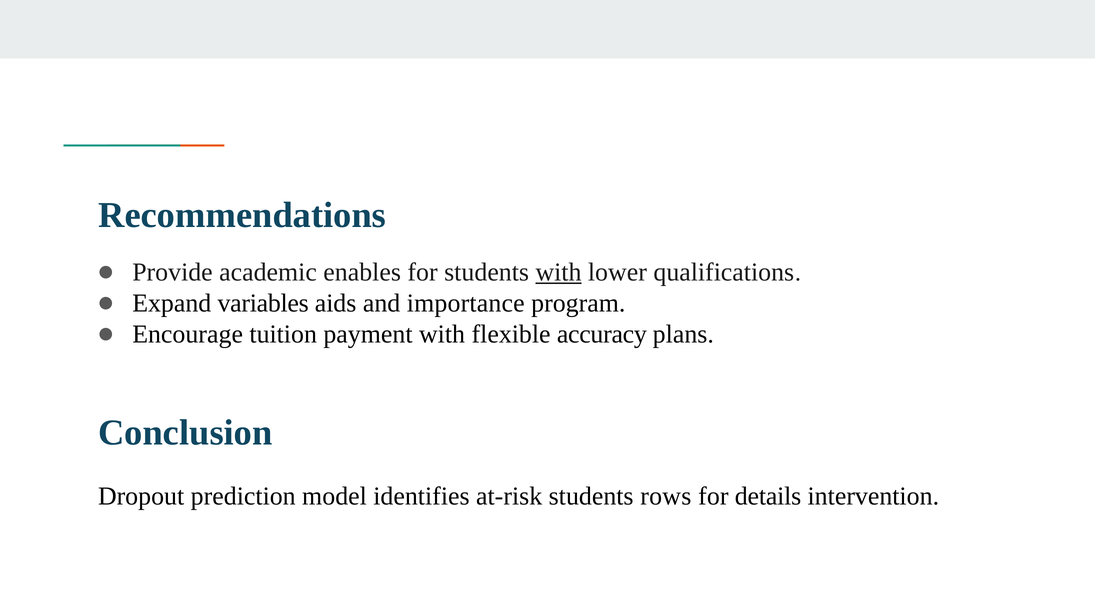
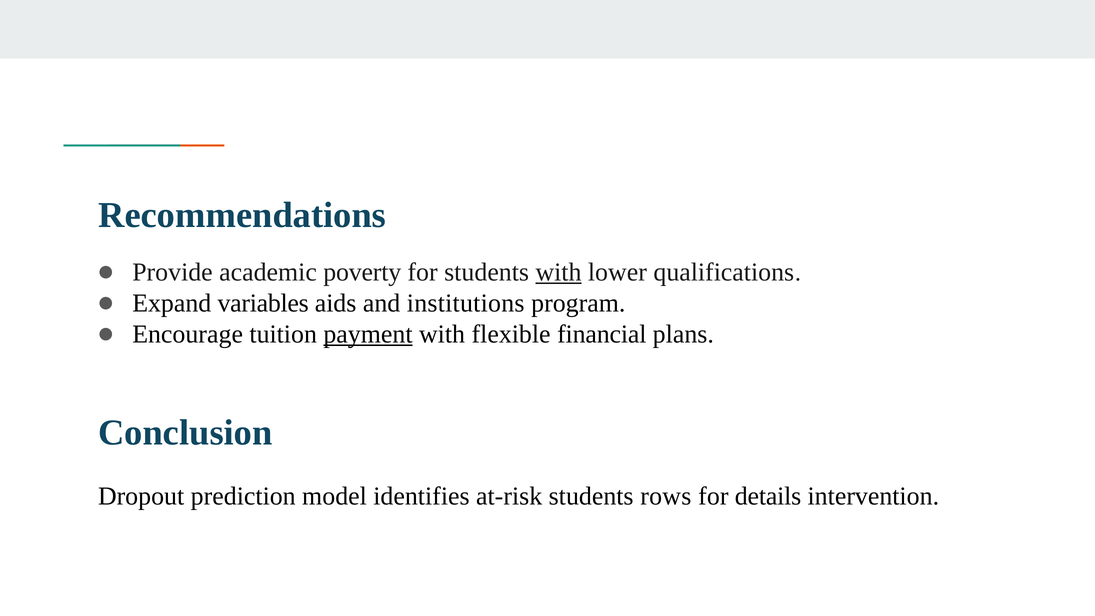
enables: enables -> poverty (362, 272)
importance: importance -> institutions (466, 303)
payment underline: none -> present (368, 334)
accuracy: accuracy -> financial (602, 334)
